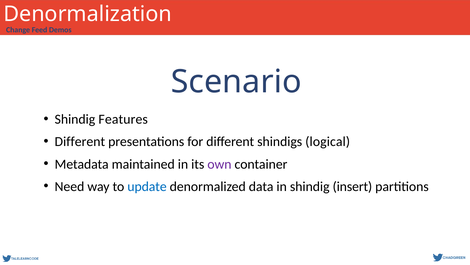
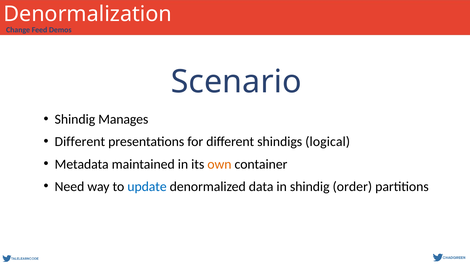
Features: Features -> Manages (123, 119)
own colour: purple -> orange (219, 164)
insert: insert -> order (352, 186)
